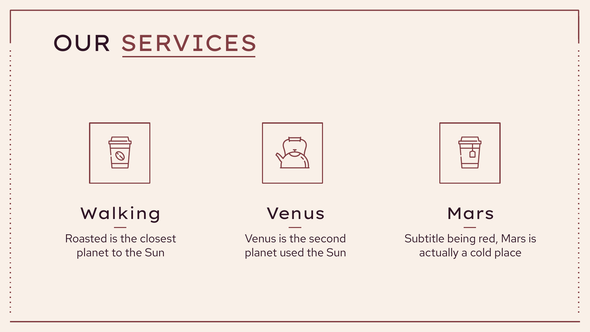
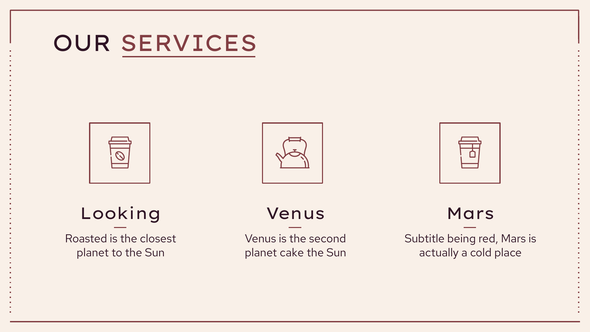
Walking: Walking -> Looking (121, 214)
used: used -> cake (292, 253)
